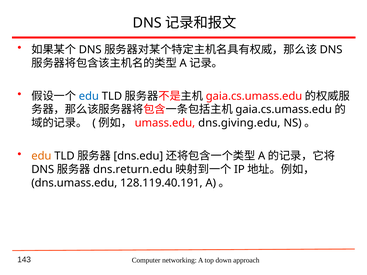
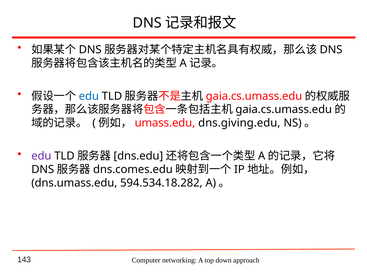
edu colour: orange -> purple (41, 156)
dns.return.edu: dns.return.edu -> dns.comes.edu (133, 170)
128.119.40.191: 128.119.40.191 -> 594.534.18.282 (161, 183)
